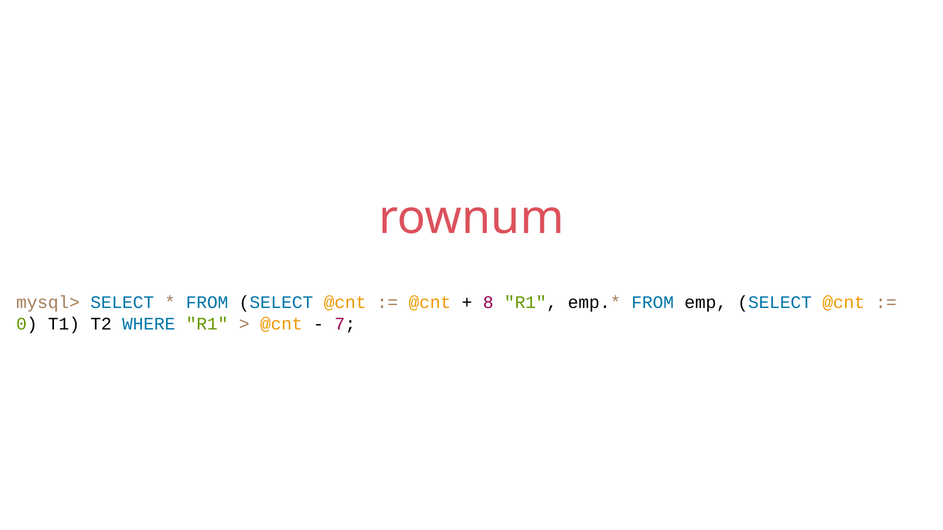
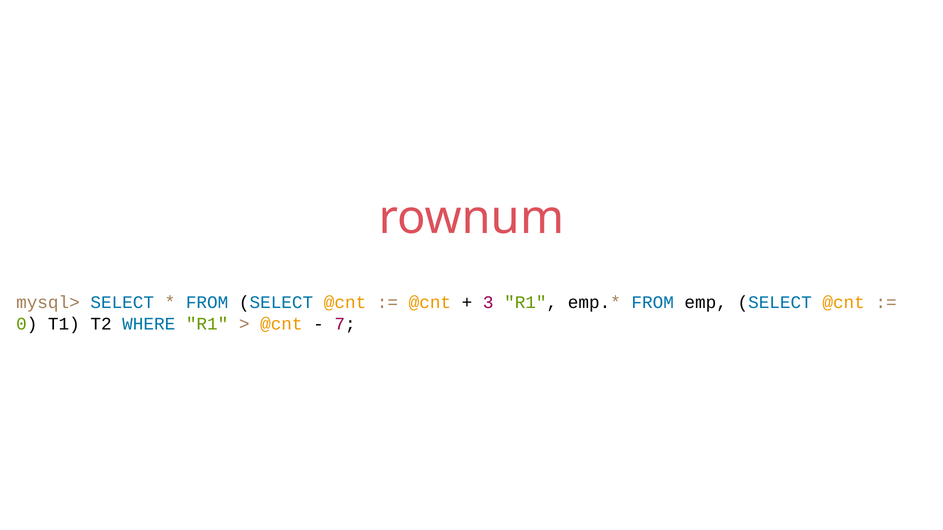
8: 8 -> 3 (488, 303)
